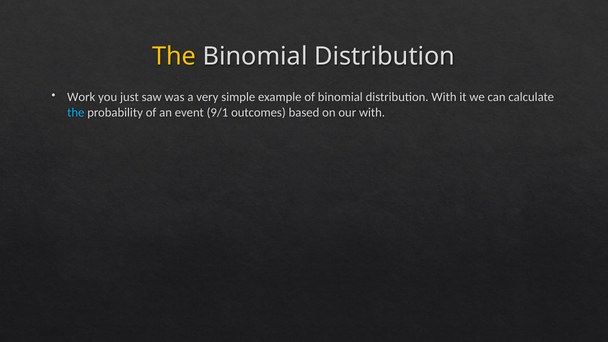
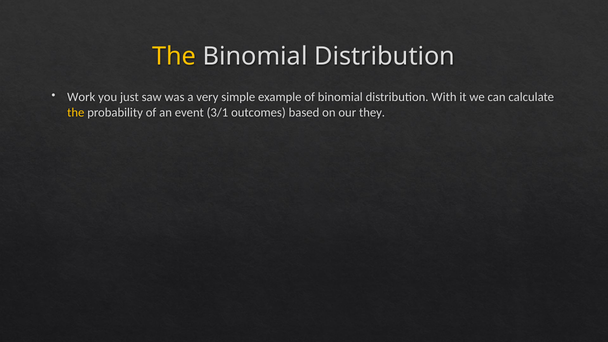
the colour: light blue -> yellow (76, 112)
9/1: 9/1 -> 3/1 (217, 112)
our with: with -> they (372, 112)
